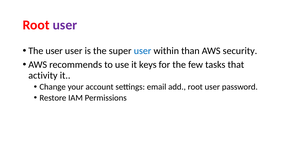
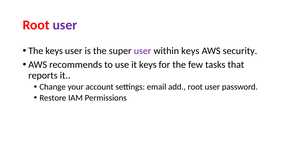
The user: user -> keys (54, 51)
user colour: blue -> purple (143, 51)
within than: than -> keys (190, 51)
activity: activity -> reports (43, 76)
